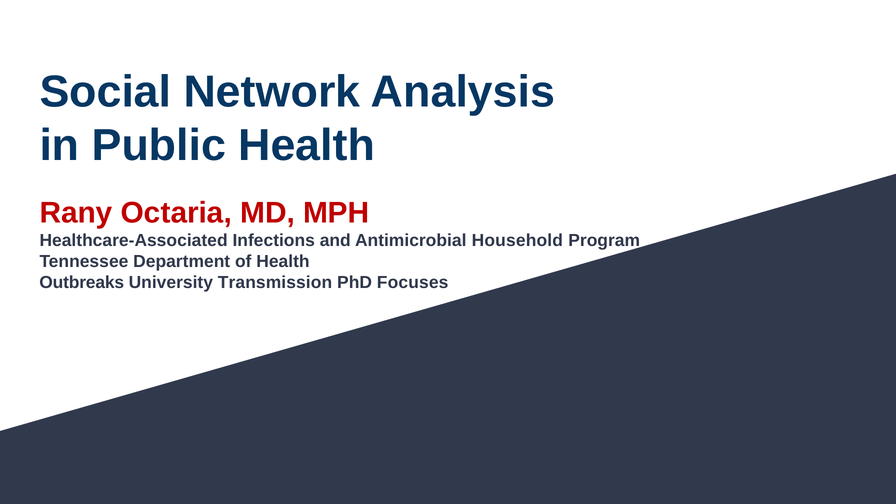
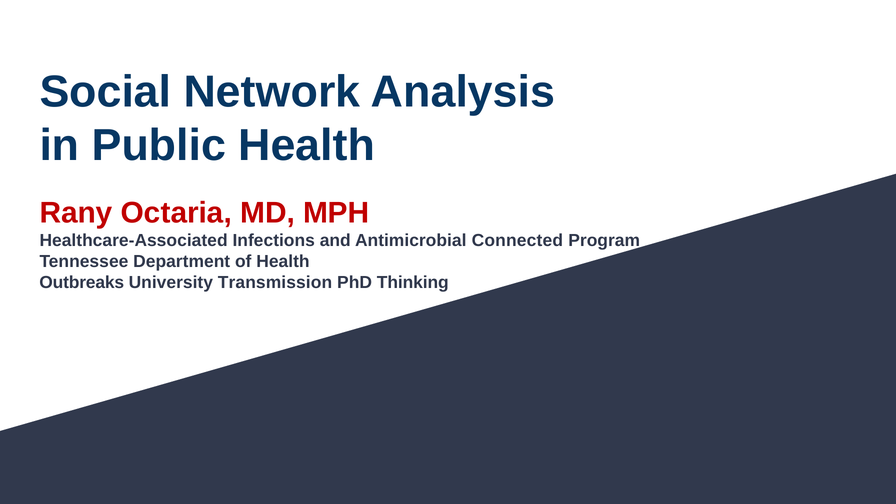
Household: Household -> Connected (517, 241)
Focuses: Focuses -> Thinking (413, 282)
